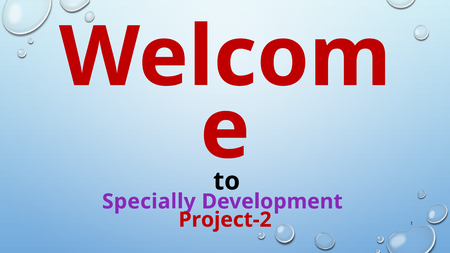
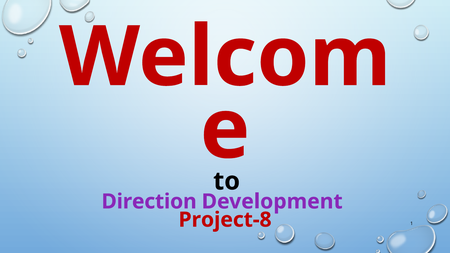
Specially: Specially -> Direction (149, 202)
Project-2: Project-2 -> Project-8 (225, 220)
